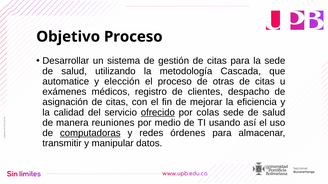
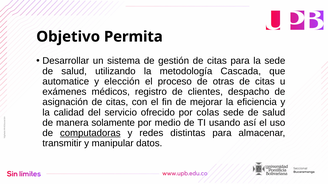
Objetivo Proceso: Proceso -> Permita (133, 37)
ofrecido underline: present -> none (158, 113)
reuniones: reuniones -> solamente (113, 123)
órdenes: órdenes -> distintas (188, 133)
